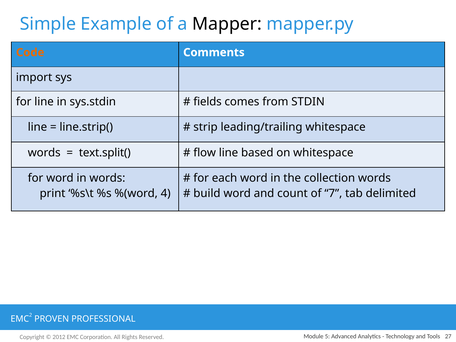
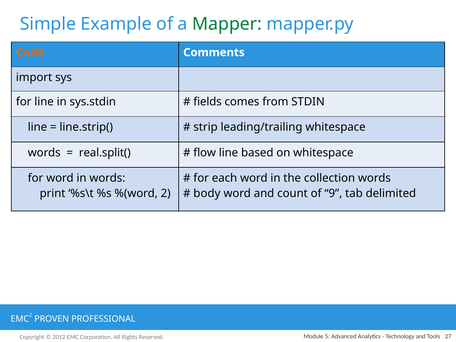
Mapper colour: black -> green (227, 24)
text.split(: text.split( -> real.split( (105, 153)
%(word 4: 4 -> 2 (166, 193)
build: build -> body (207, 193)
7: 7 -> 9 (333, 193)
